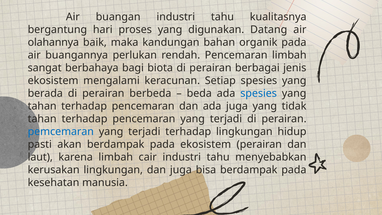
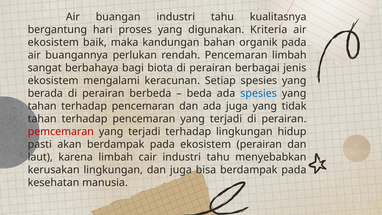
Datang: Datang -> Kriteria (269, 30)
olahannya: olahannya -> ekosistem (53, 42)
pemcemaran colour: blue -> red (61, 132)
